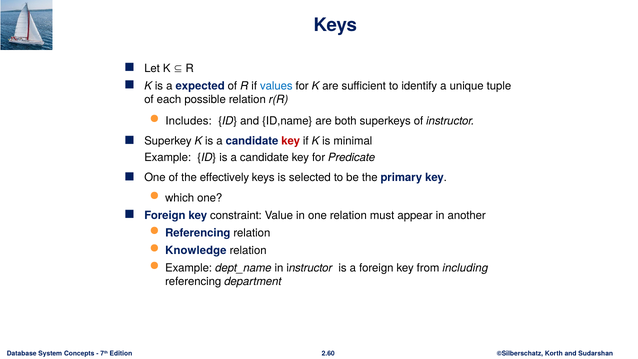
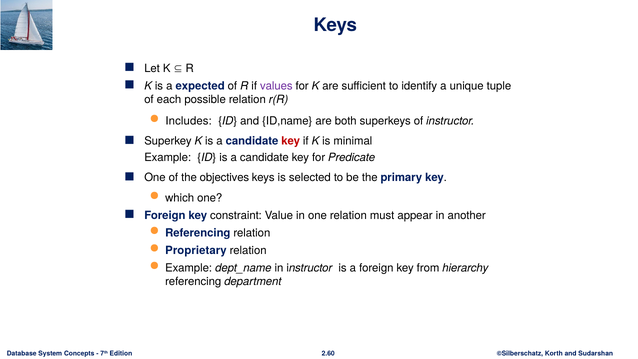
values colour: blue -> purple (276, 86)
effectively: effectively -> objectives (224, 178)
Knowledge: Knowledge -> Proprietary (196, 250)
including: including -> hierarchy (465, 268)
